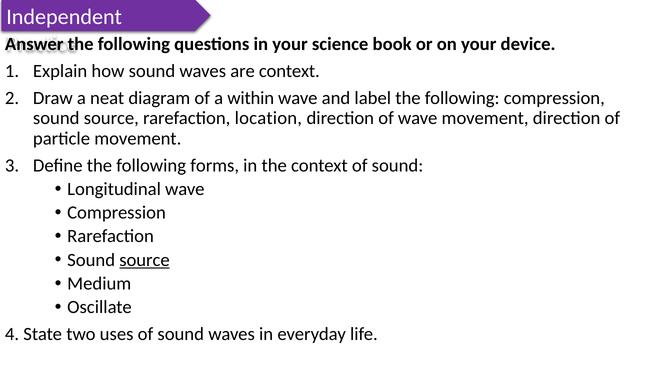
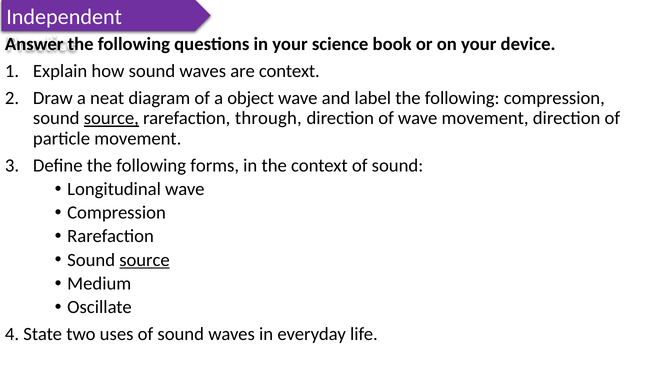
within: within -> object (251, 98)
source underline: none -> present (111, 118)
location: location -> through (268, 118)
